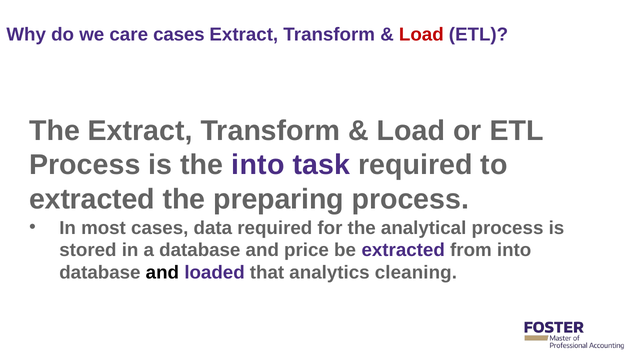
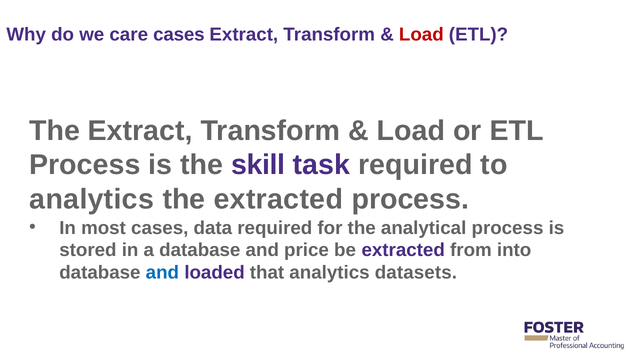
the into: into -> skill (258, 165)
extracted: extracted -> analytics (92, 200)
the preparing: preparing -> extracted (278, 200)
and colour: black -> blue (162, 273)
cleaning: cleaning -> datasets (416, 273)
